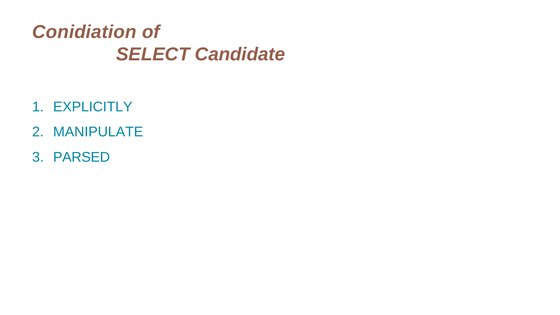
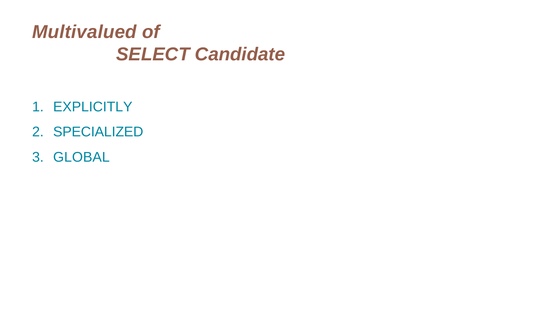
Conidiation: Conidiation -> Multivalued (84, 32)
MANIPULATE: MANIPULATE -> SPECIALIZED (98, 132)
PARSED: PARSED -> GLOBAL (81, 157)
